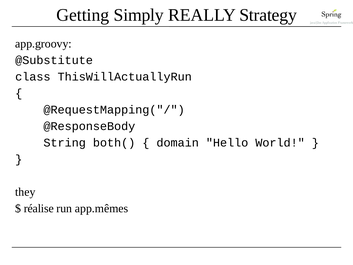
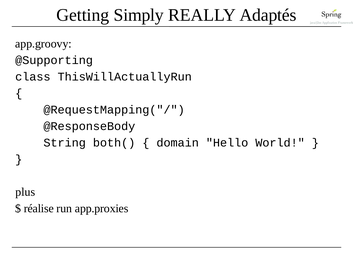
Strategy: Strategy -> Adaptés (268, 15)
@Substitute: @Substitute -> @Supporting (54, 60)
they: they -> plus (25, 192)
app.mêmes: app.mêmes -> app.proxies (102, 208)
